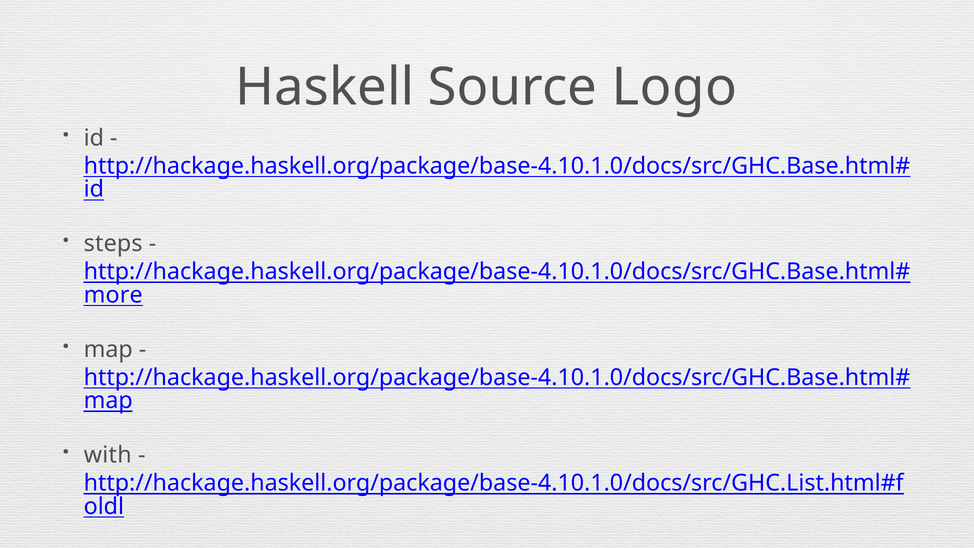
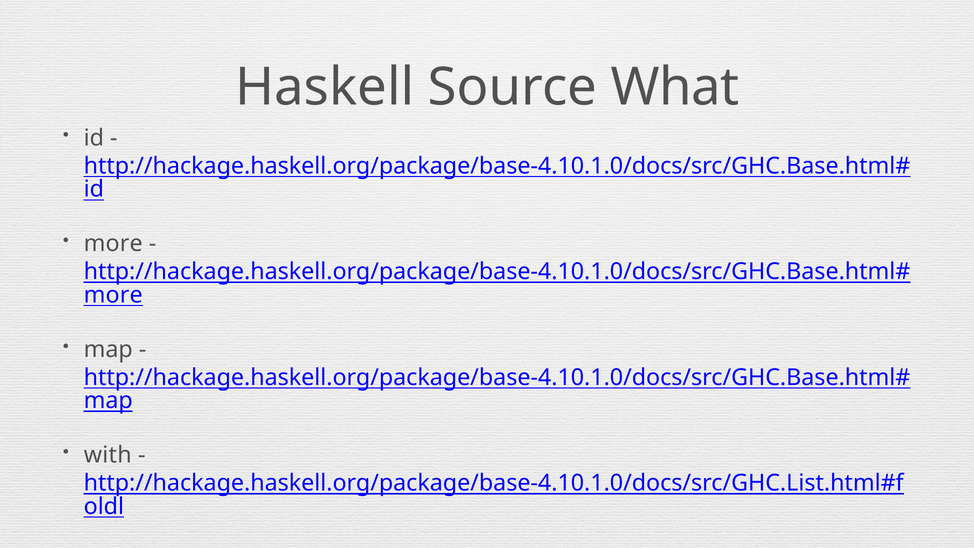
Logo: Logo -> What (675, 87)
steps: steps -> more (113, 244)
